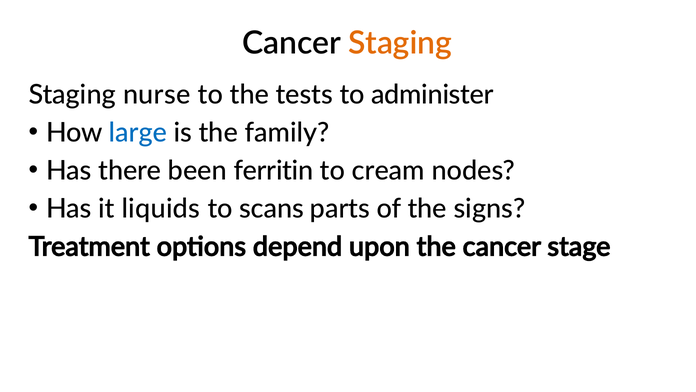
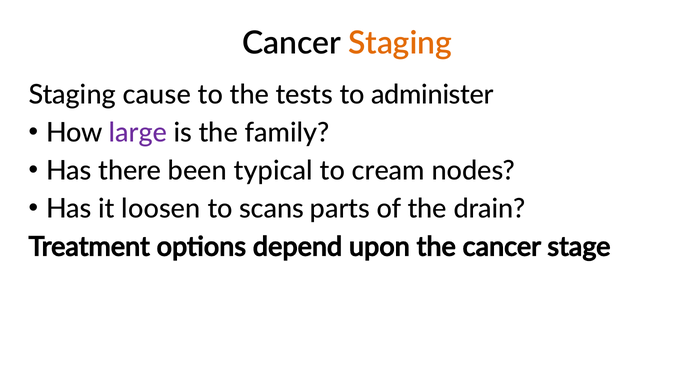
nurse: nurse -> cause (157, 95)
large colour: blue -> purple (138, 133)
ferritin: ferritin -> typical (273, 171)
liquids: liquids -> loosen (161, 208)
signs: signs -> drain (490, 208)
